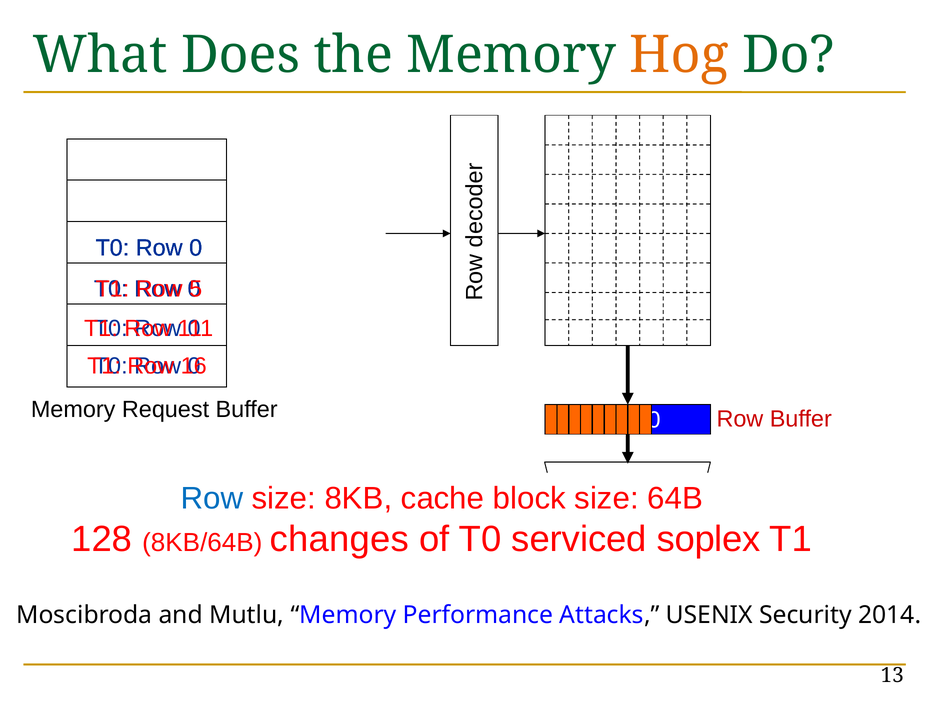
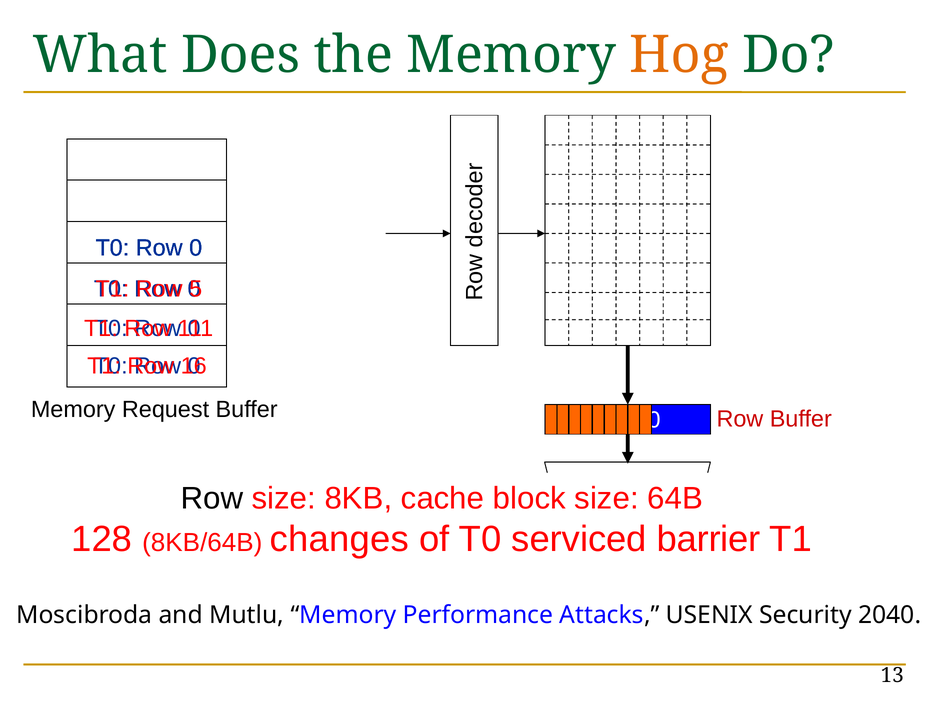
Row colour: blue -> black (212, 498)
soplex: soplex -> barrier (709, 539)
2014: 2014 -> 2040 (890, 615)
